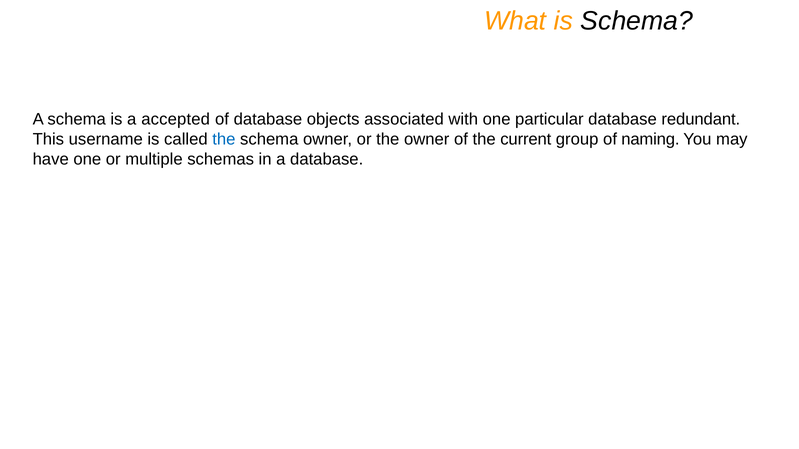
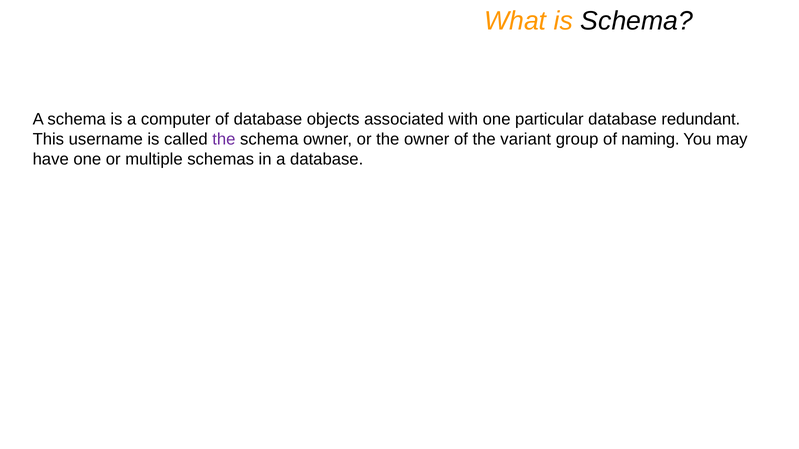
accepted: accepted -> computer (176, 119)
the colour: blue -> purple (224, 139)
current: current -> variant (526, 139)
